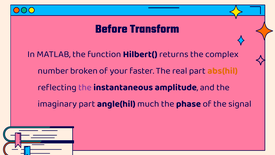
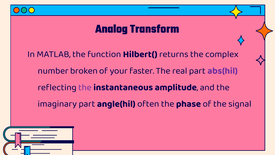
Before: Before -> Analog (111, 29)
abs(hil colour: orange -> purple (223, 70)
much: much -> often (148, 103)
